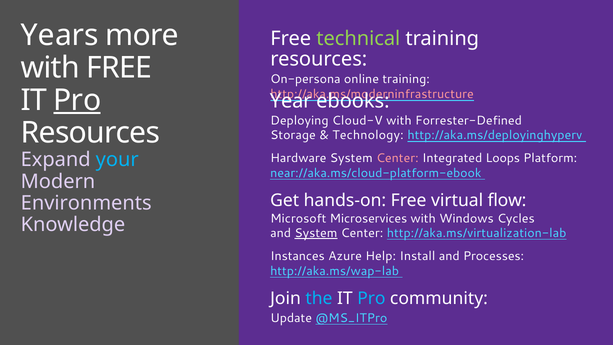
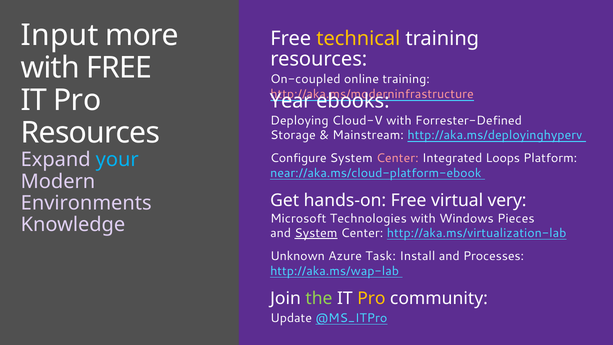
Years: Years -> Input (60, 35)
technical colour: light green -> yellow (358, 39)
On-persona: On-persona -> On-coupled (305, 79)
Pro underline: present -> none (77, 100)
Technology: Technology -> Mainstream (368, 135)
Hardware: Hardware -> Configure (298, 158)
flow: flow -> very (507, 200)
Microservices: Microservices -> Technologies (368, 218)
Cycles: Cycles -> Pieces (516, 218)
Instances: Instances -> Unknown (298, 256)
Help: Help -> Task (381, 256)
the colour: light blue -> light green (319, 298)
Pro colour: light blue -> yellow (371, 298)
